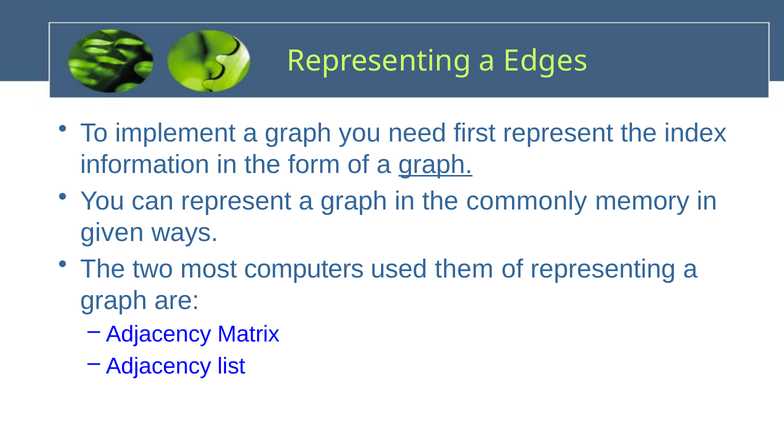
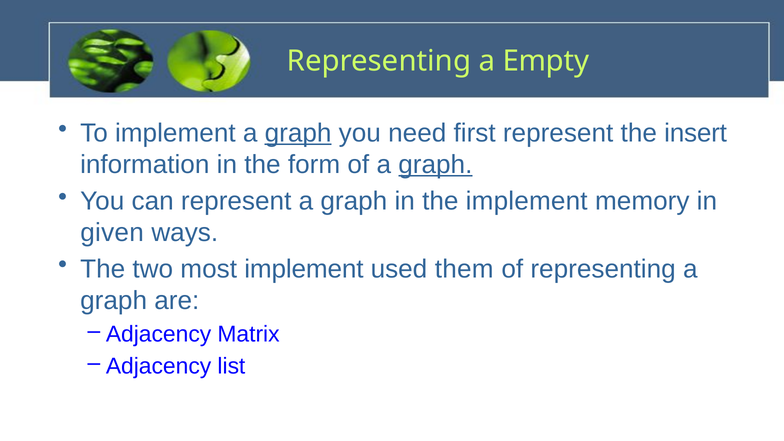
Edges: Edges -> Empty (546, 61)
graph underline: none -> present (298, 133)
index: index -> insert (696, 133)
the commonly: commonly -> implement (527, 201)
most computers: computers -> implement (304, 269)
